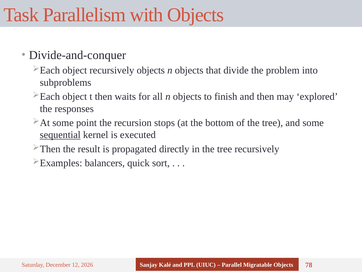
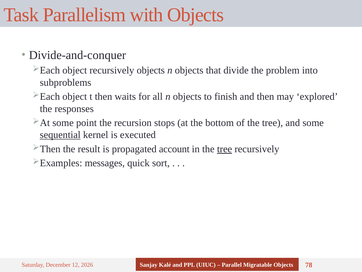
directly: directly -> account (174, 149)
tree underline: none -> present (225, 149)
balancers: balancers -> messages (105, 163)
